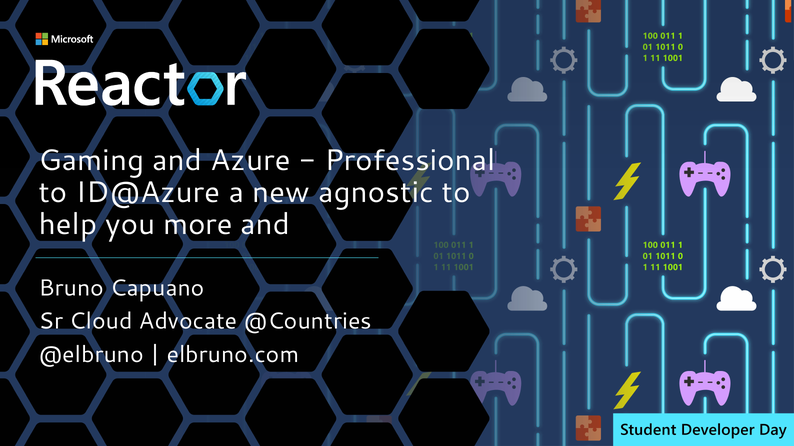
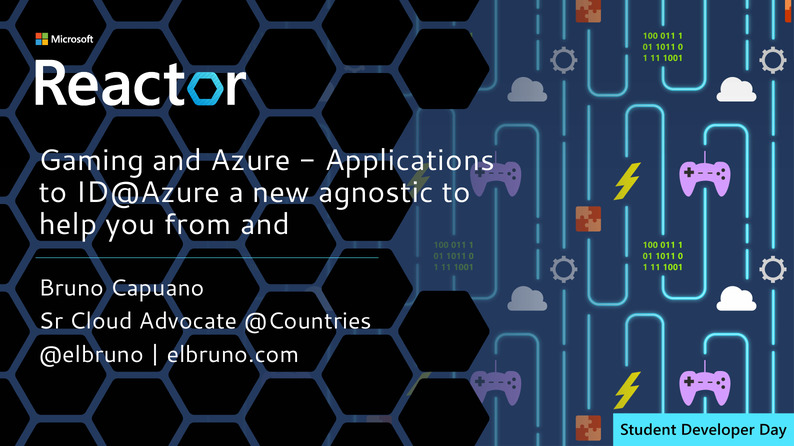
Professional: Professional -> Applications (410, 161)
more: more -> from (198, 225)
